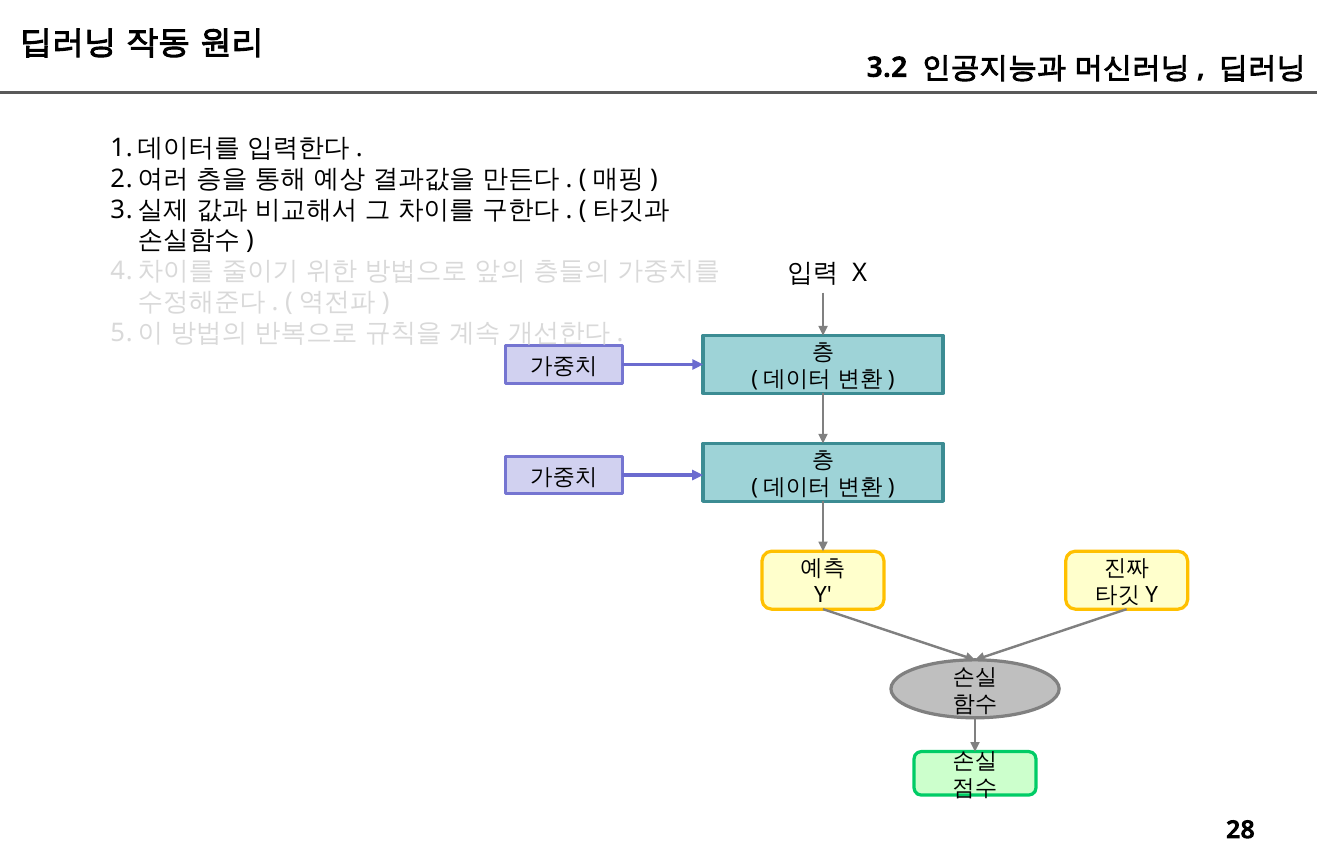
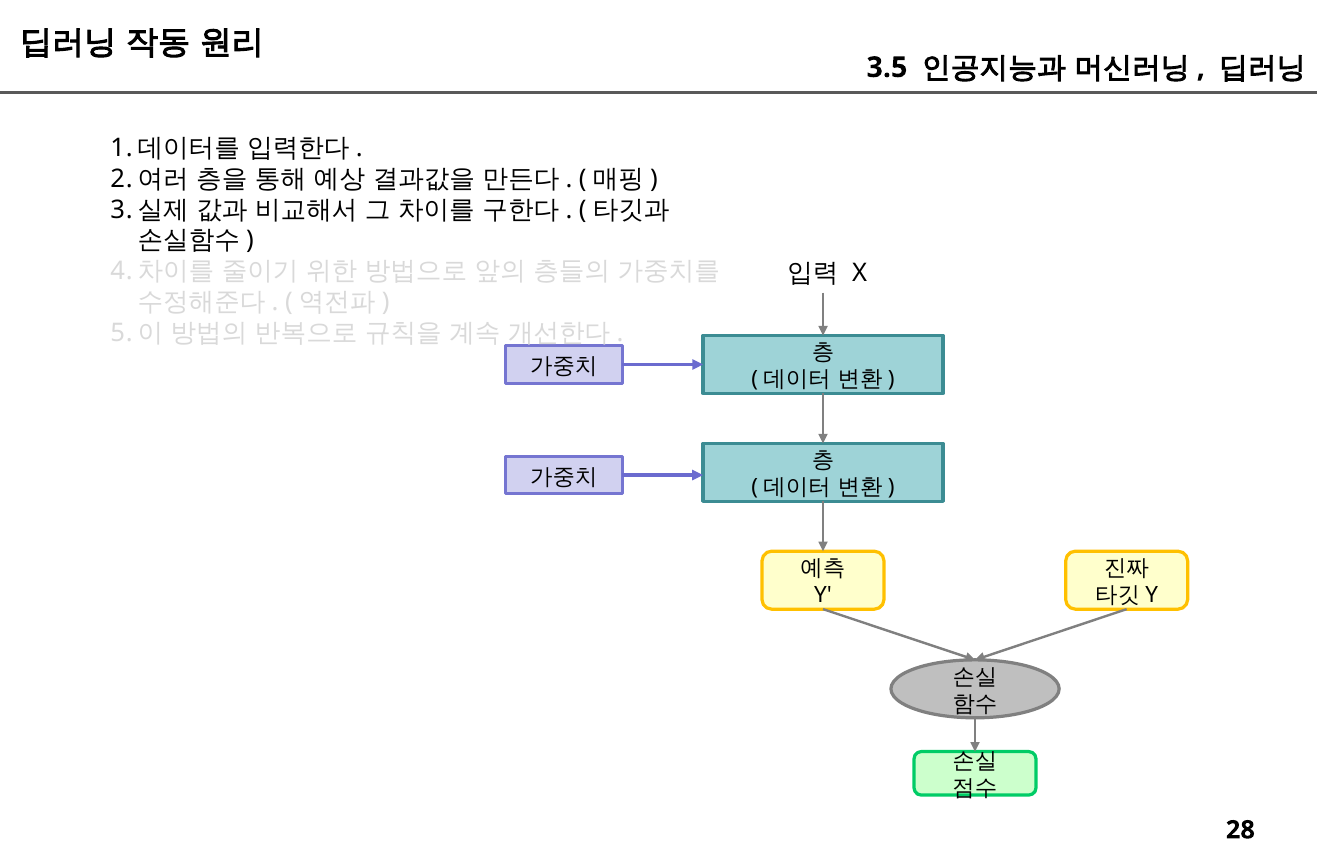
3.2: 3.2 -> 3.5 (887, 67)
